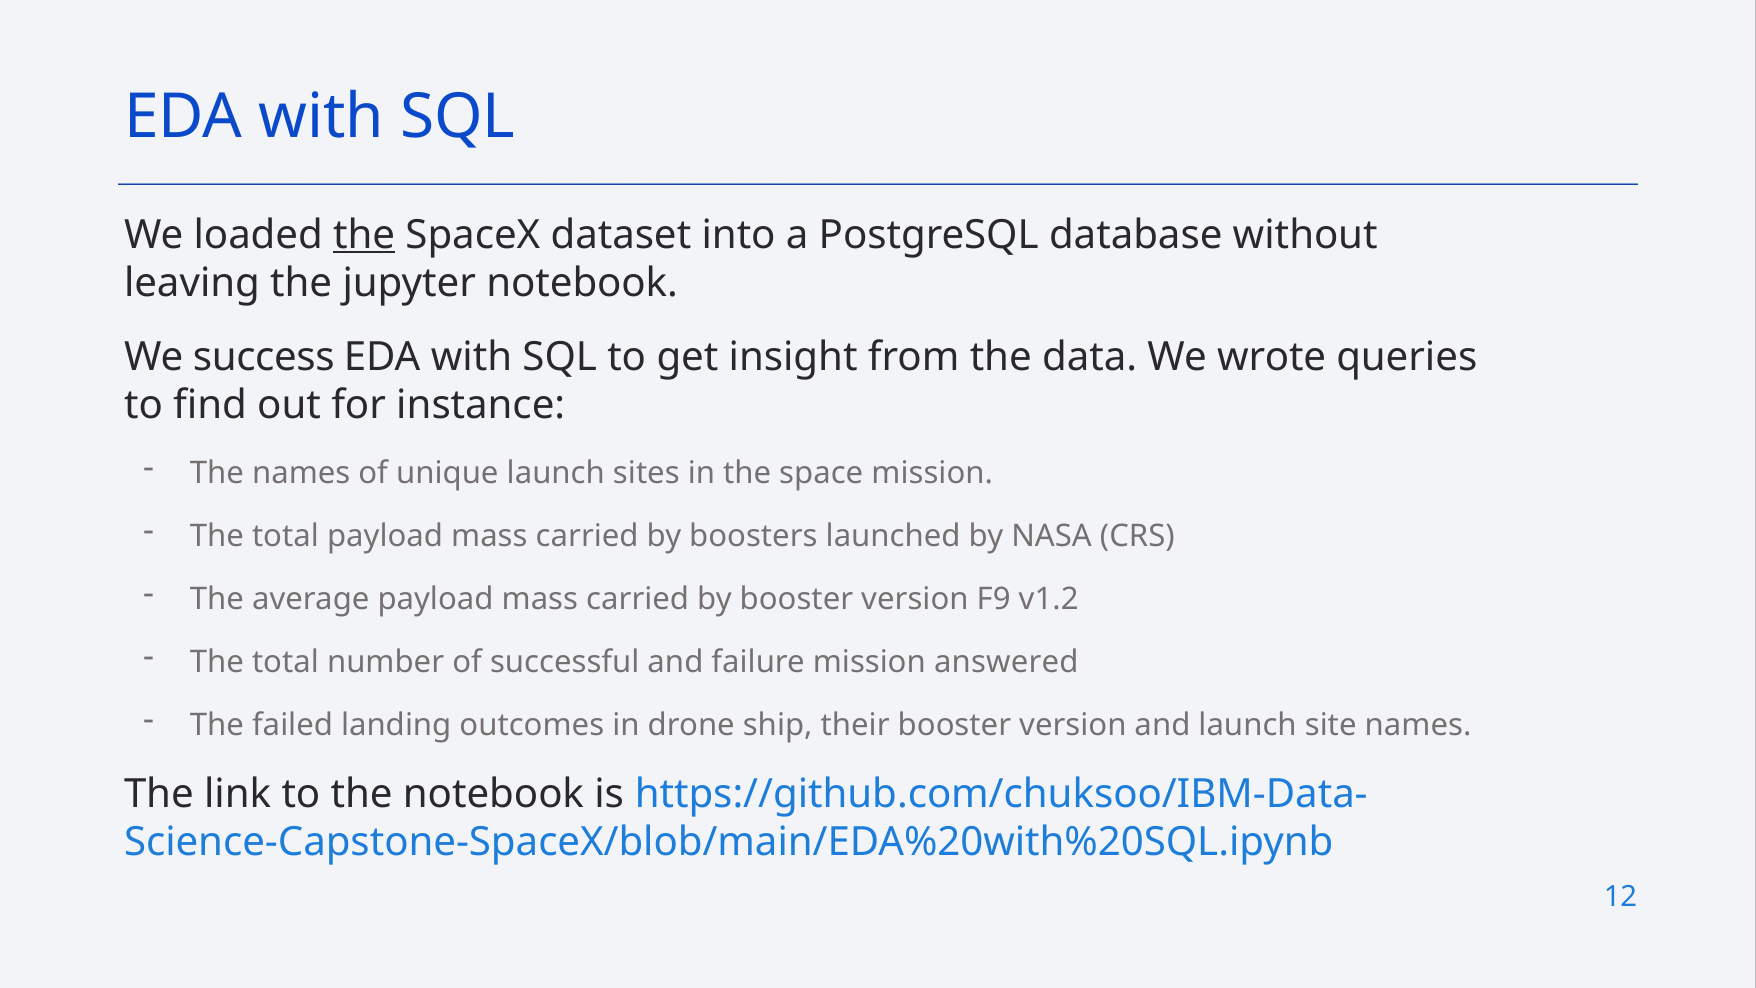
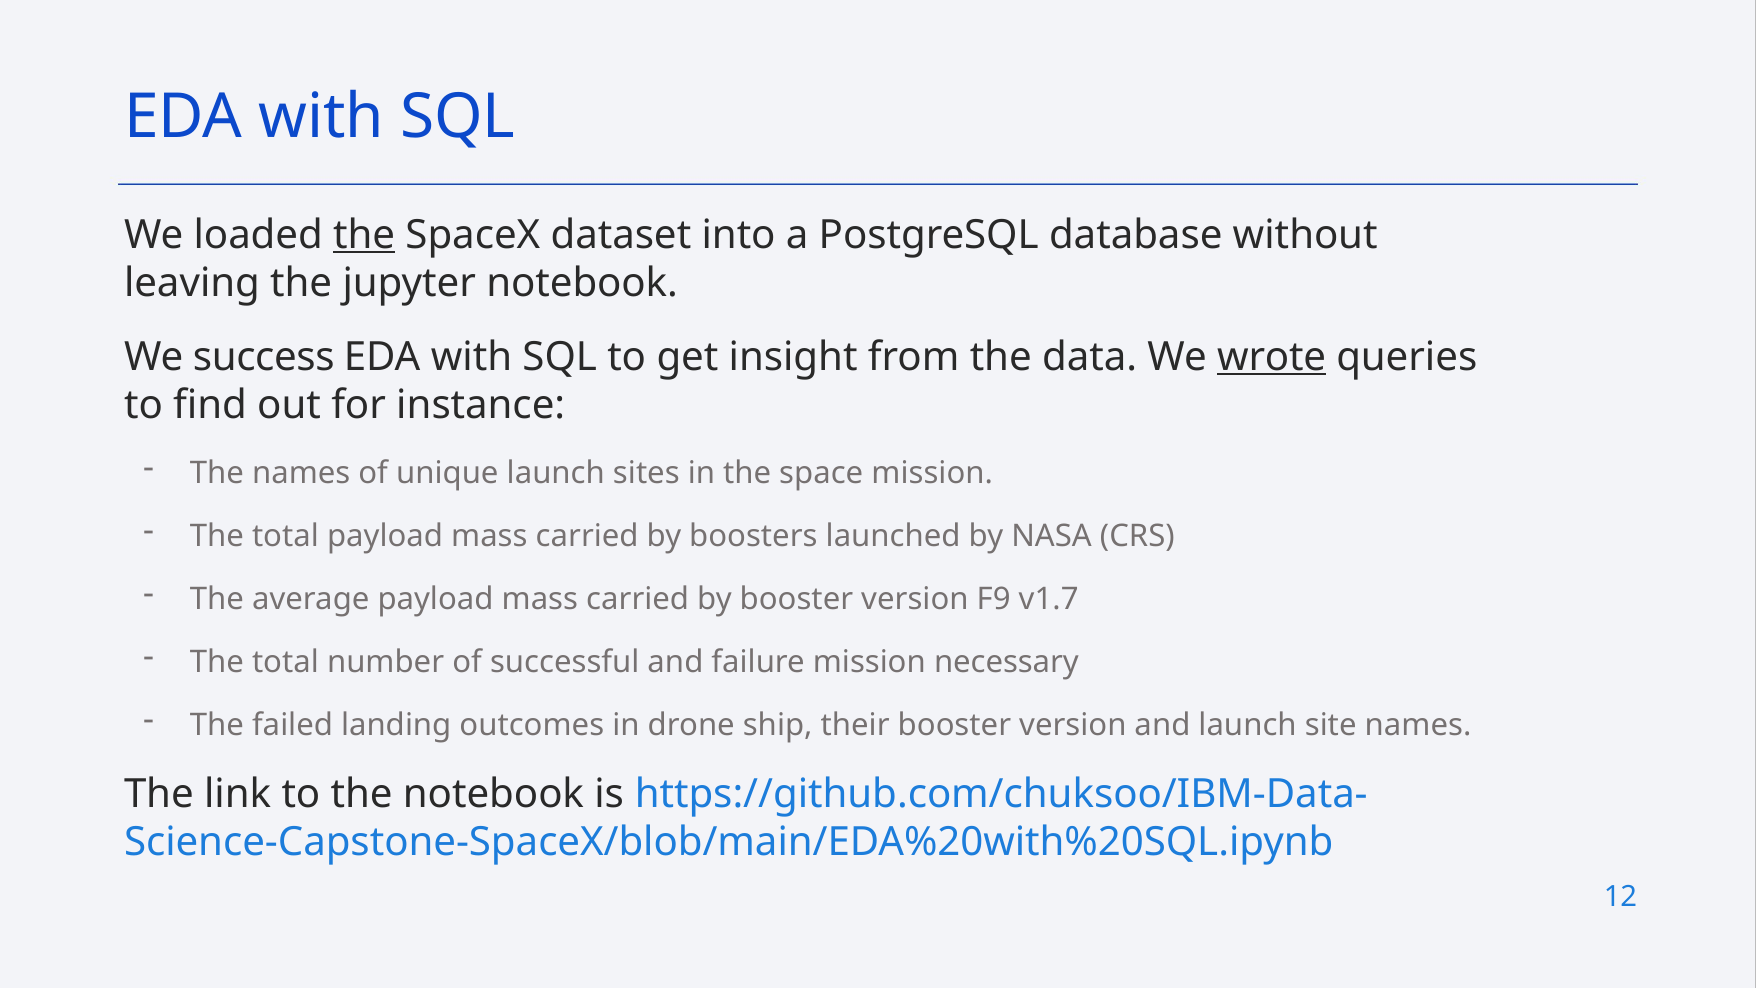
wrote underline: none -> present (1272, 357)
v1.2: v1.2 -> v1.7 (1049, 599)
answered: answered -> necessary (1006, 662)
